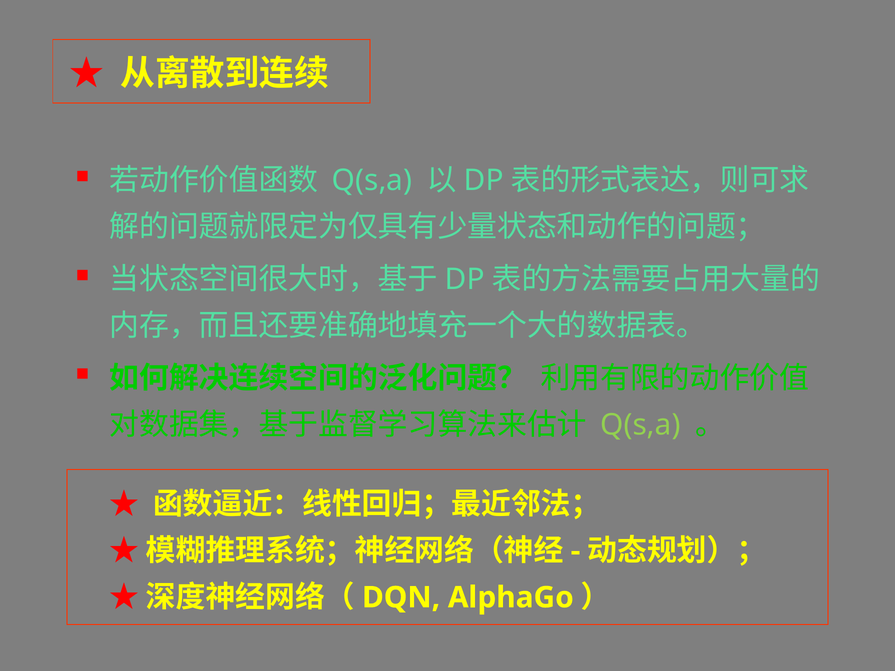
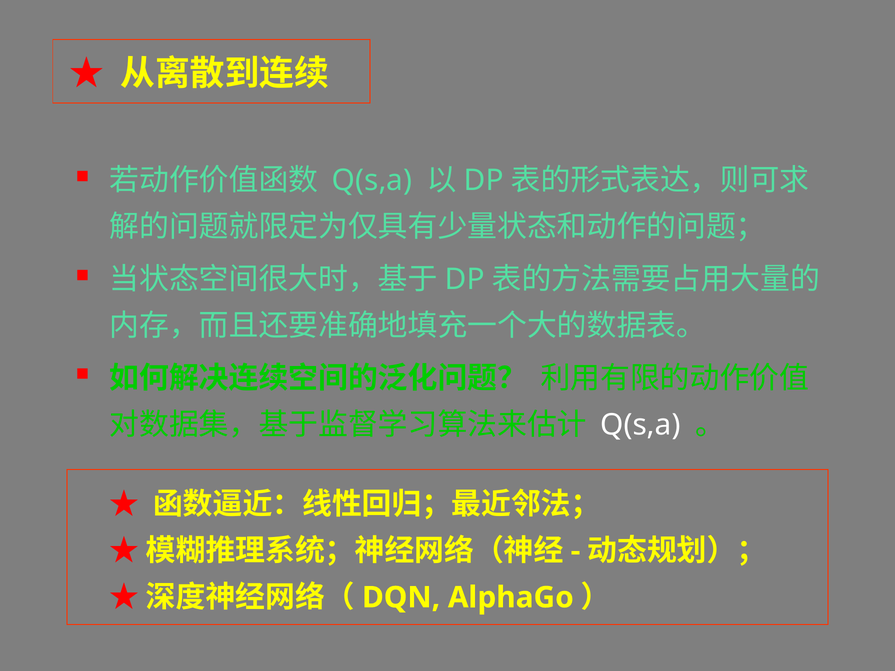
Q(s,a colour: light green -> white (641, 425)
